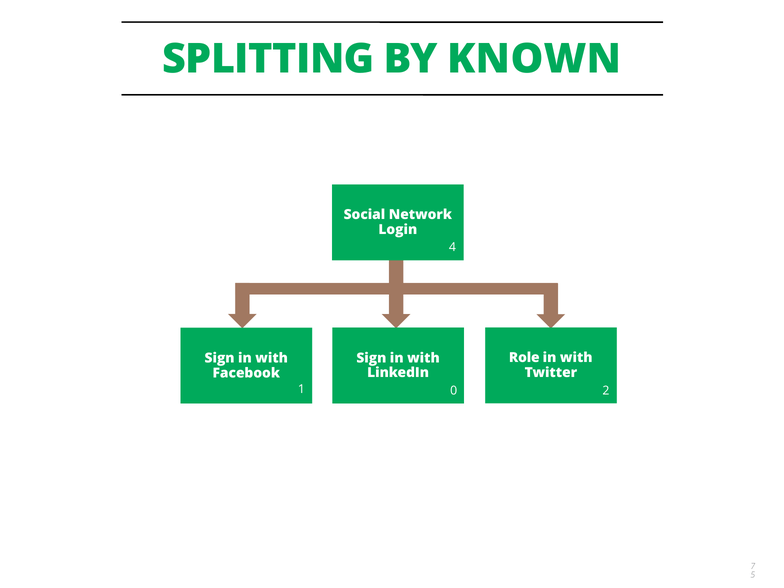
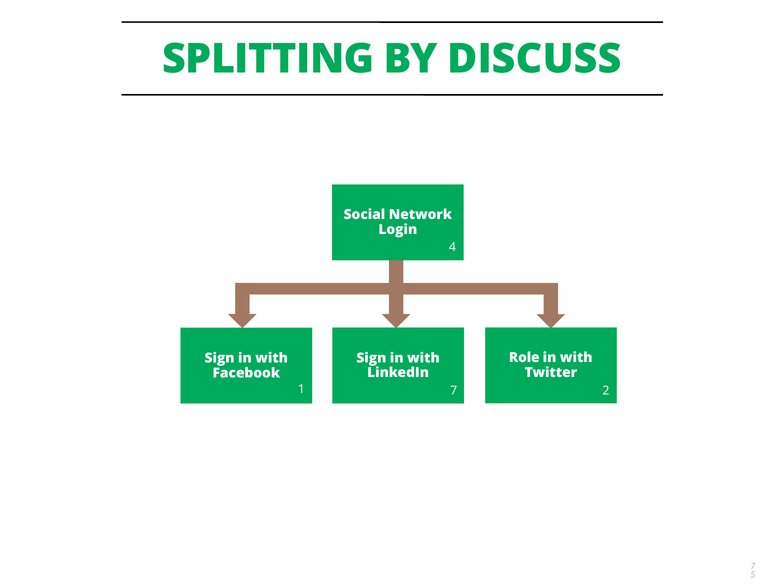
KNOWN: KNOWN -> DISCUSS (534, 59)
1 0: 0 -> 7 (454, 391)
